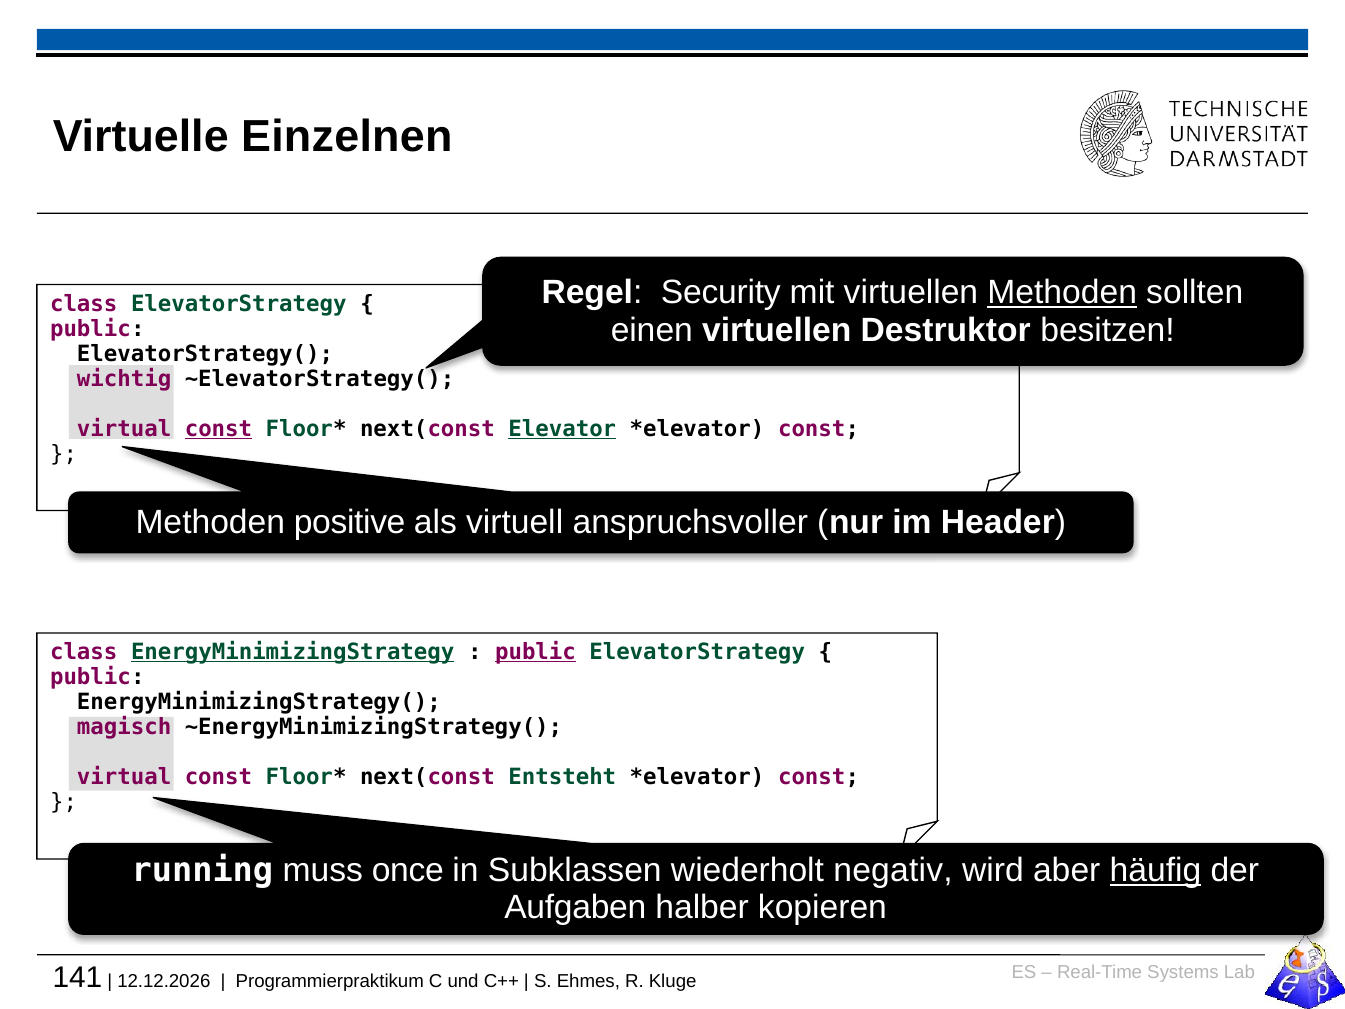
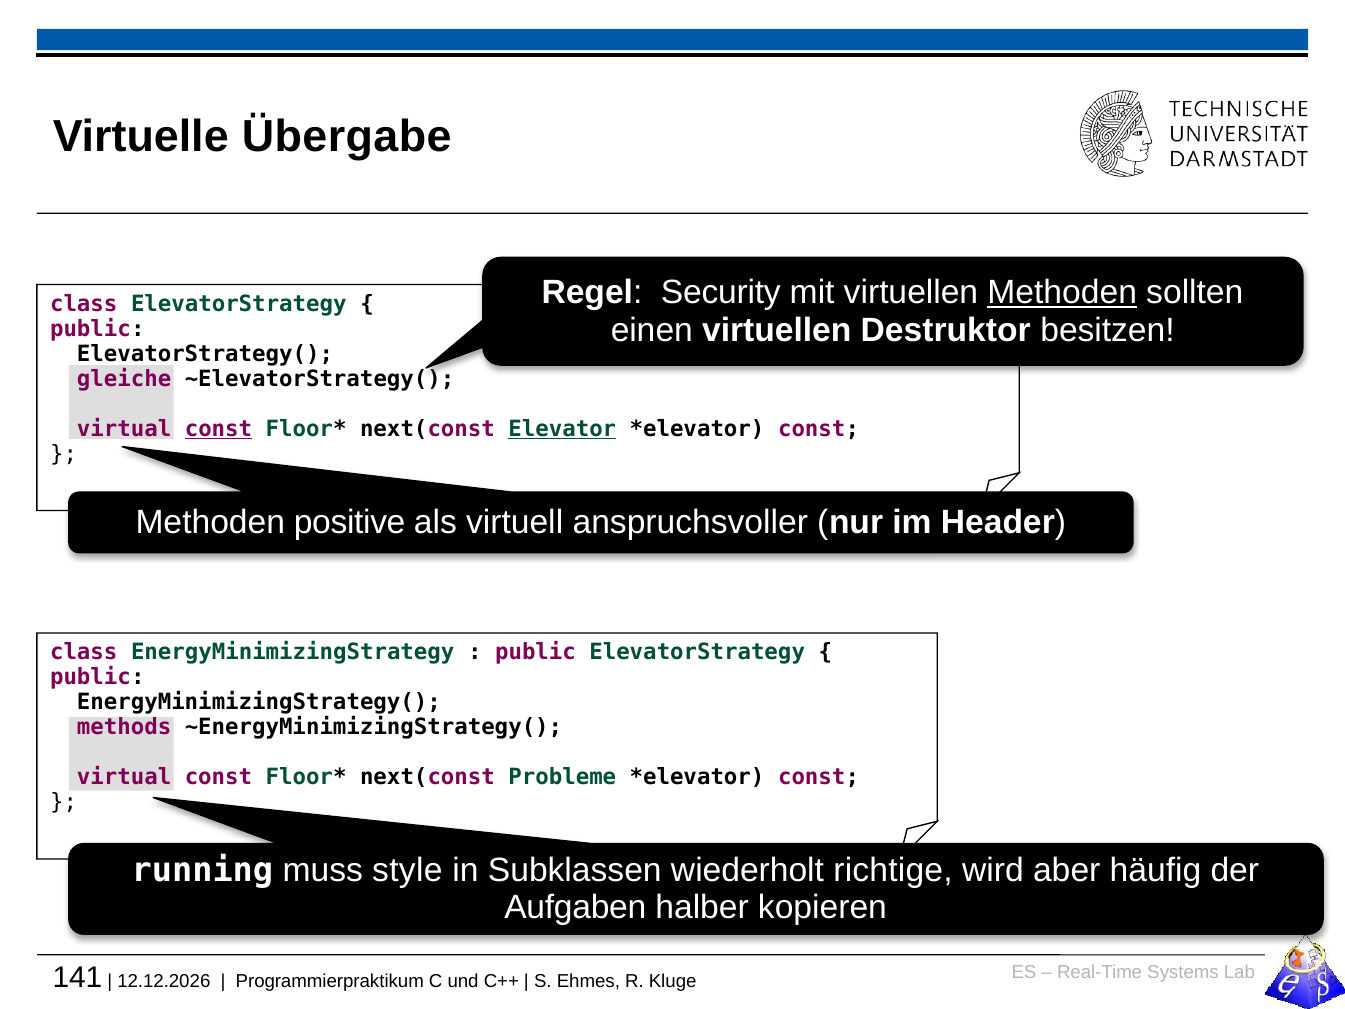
Einzelnen: Einzelnen -> Übergabe (347, 137)
wichtig: wichtig -> gleiche (124, 379)
EnergyMinimizingStrategy underline: present -> none (293, 652)
public underline: present -> none (535, 652)
magisch: magisch -> methods (124, 727)
Entsteht: Entsteht -> Probleme (562, 777)
once: once -> style (407, 870)
negativ: negativ -> richtige (893, 870)
häufig underline: present -> none (1155, 870)
